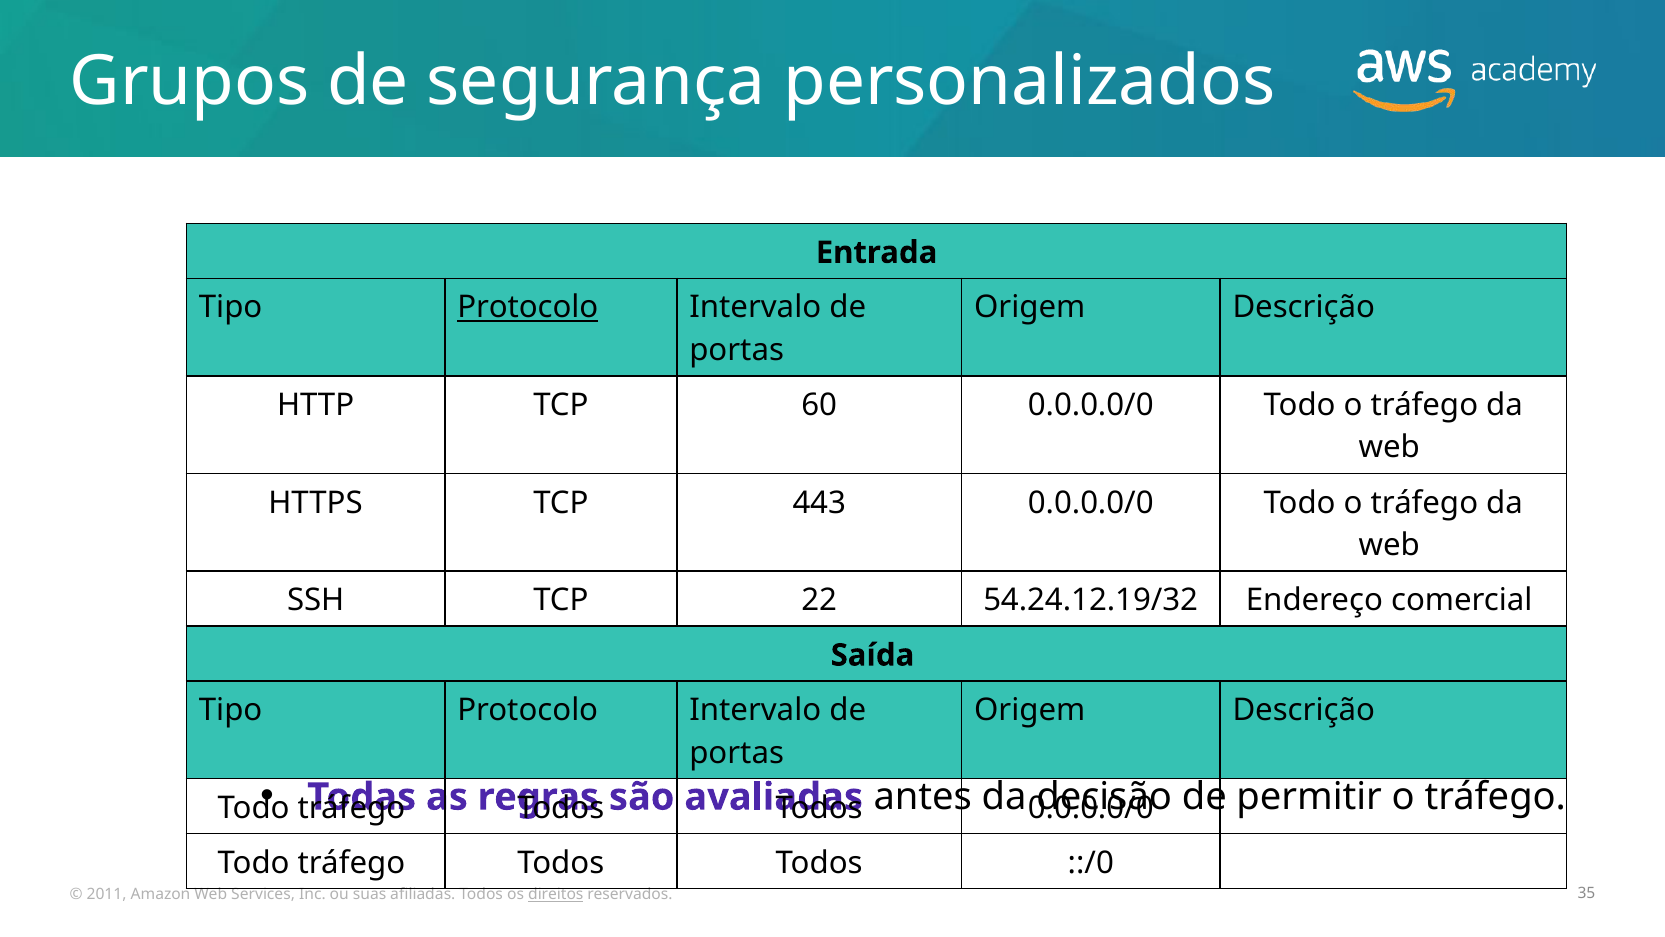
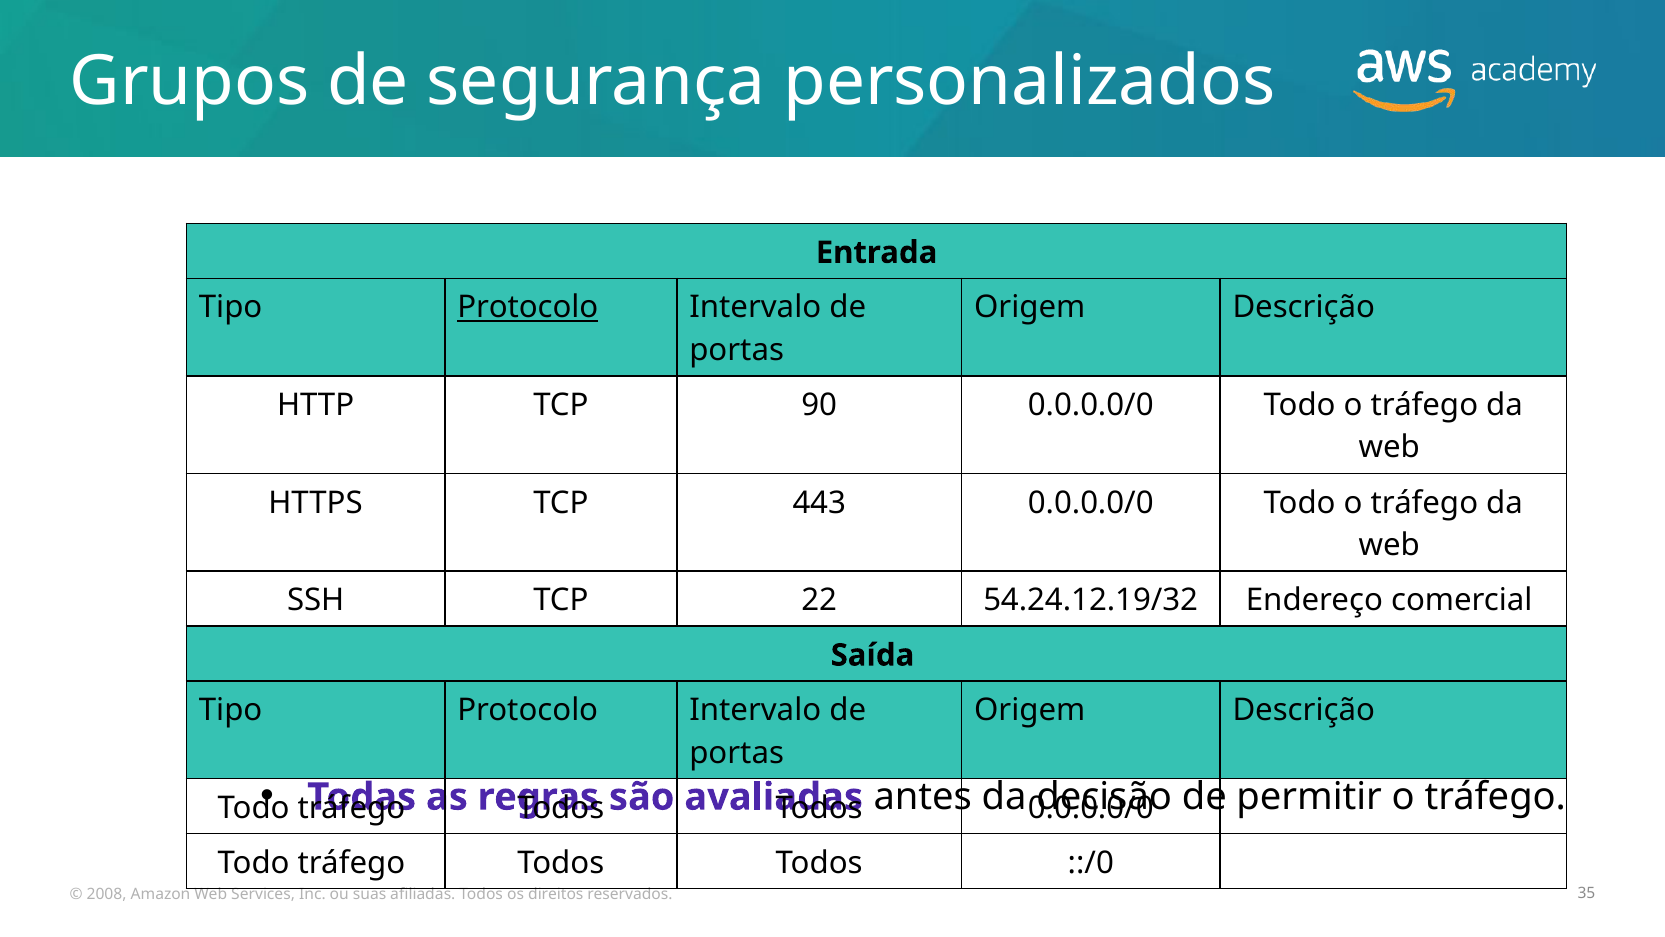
60: 60 -> 90 (819, 405)
2011: 2011 -> 2008 (107, 894)
direitos underline: present -> none (556, 894)
